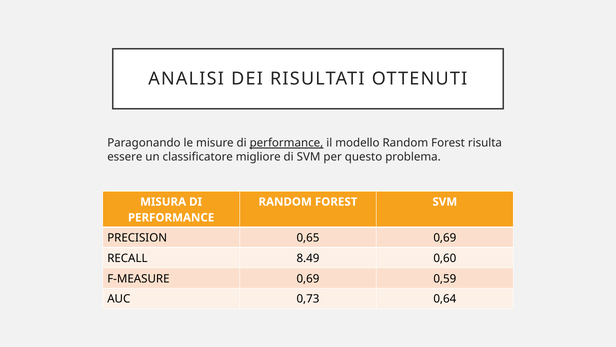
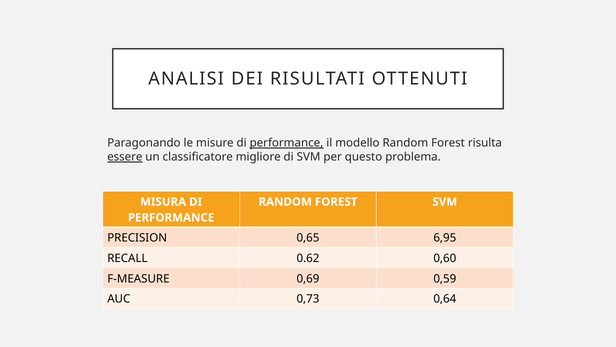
essere underline: none -> present (125, 157)
0,65 0,69: 0,69 -> 6,95 (445, 238)
8.49: 8.49 -> 0.62 (308, 258)
